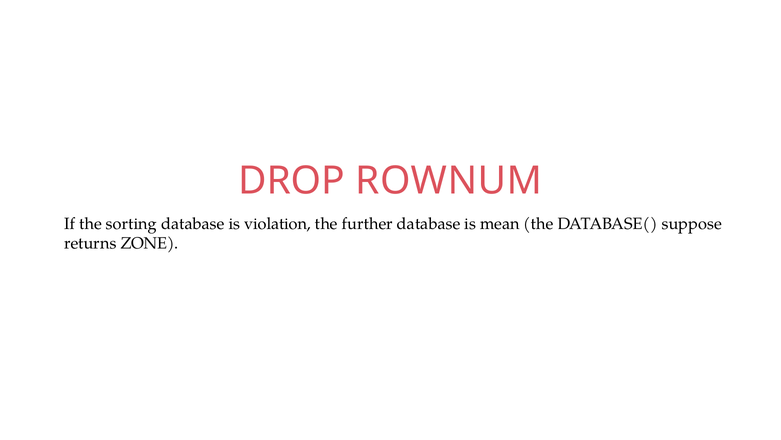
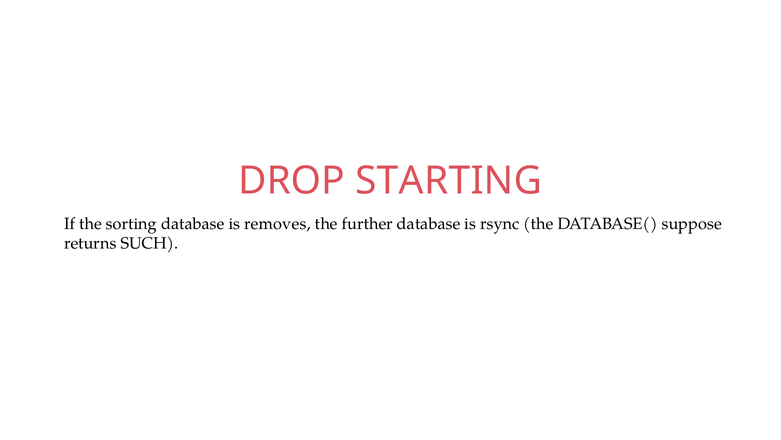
ROWNUM: ROWNUM -> STARTING (449, 180)
violation: violation -> removes (277, 224)
mean: mean -> rsync (500, 224)
ZONE: ZONE -> SUCH (149, 243)
